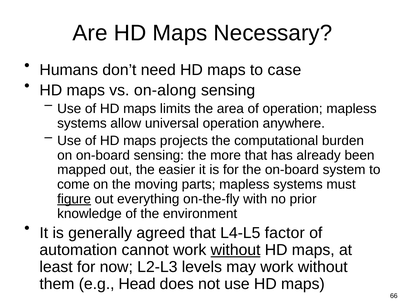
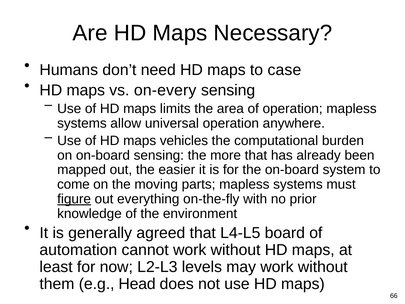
on-along: on-along -> on-every (165, 90)
projects: projects -> vehicles (184, 141)
factor: factor -> board (285, 233)
without underline: present -> none (236, 250)
